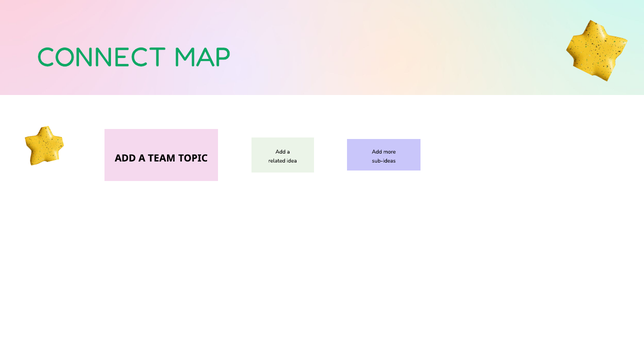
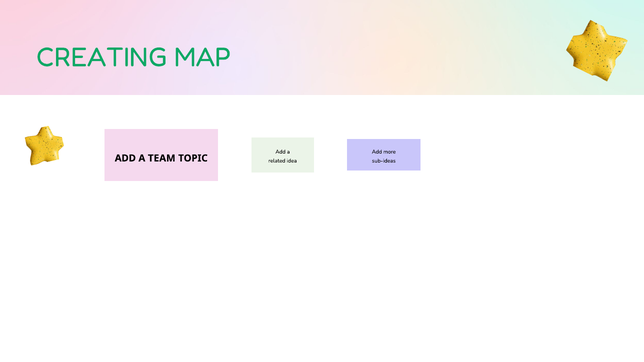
CONNECT: CONNECT -> CREATING (102, 57)
